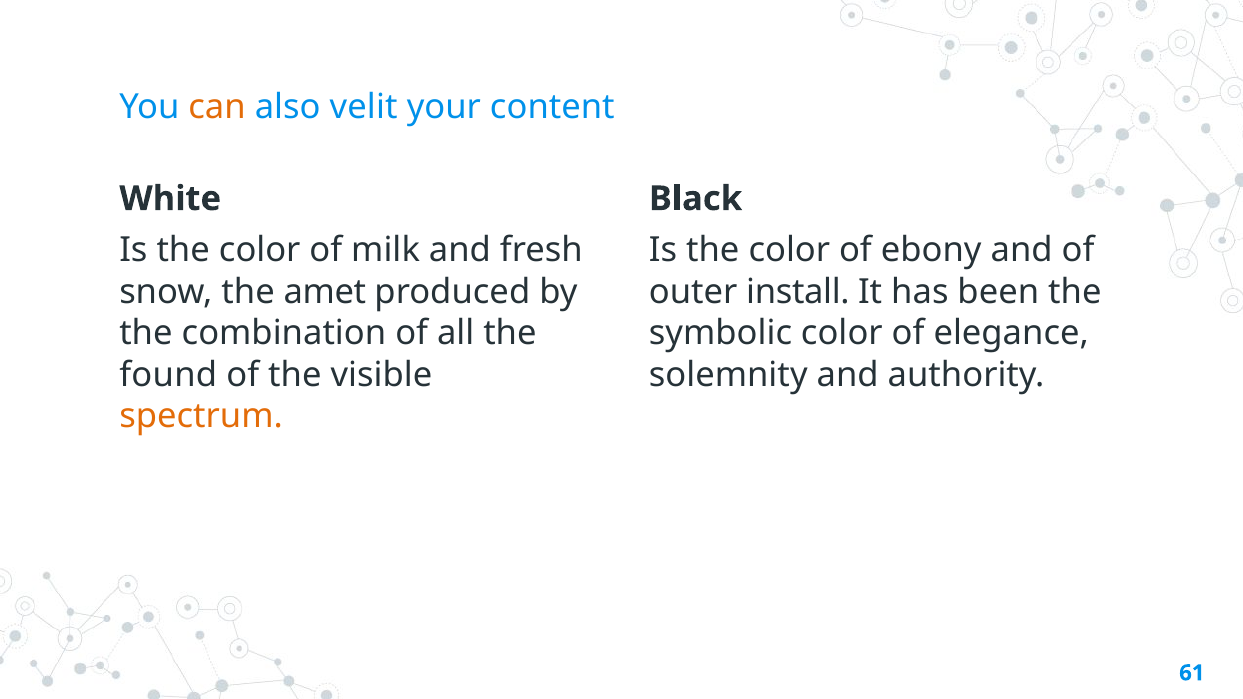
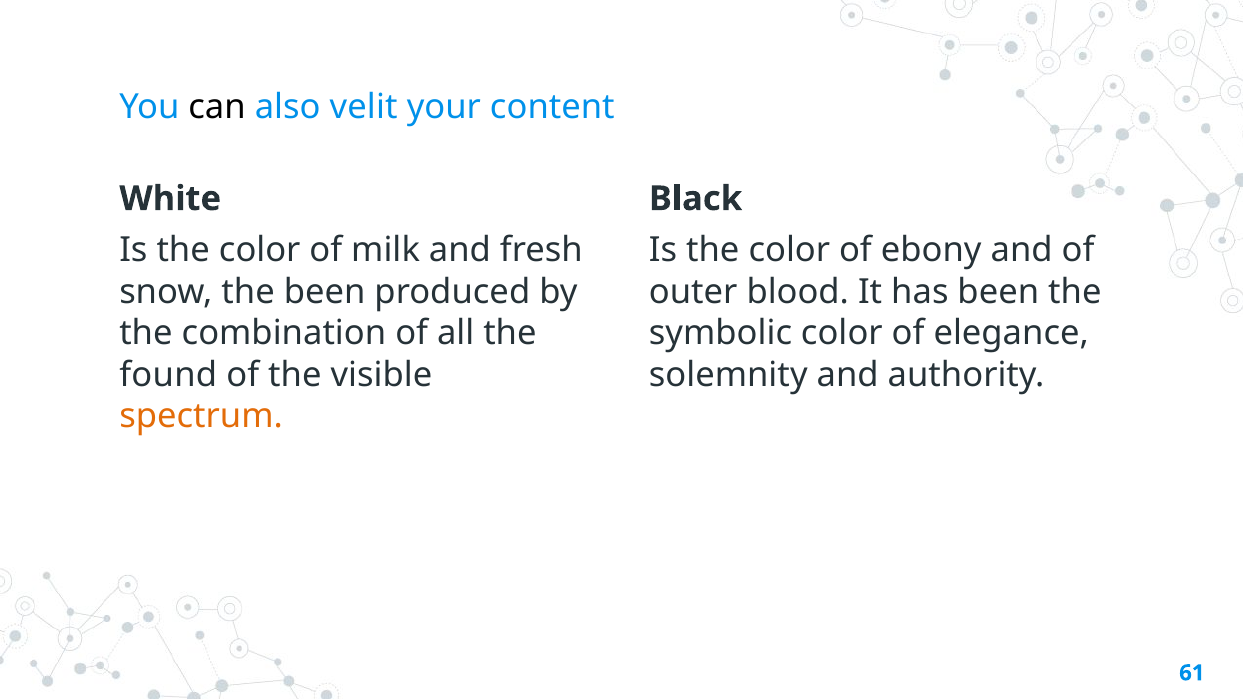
can colour: orange -> black (217, 107)
the amet: amet -> been (325, 292)
install: install -> blood (798, 292)
